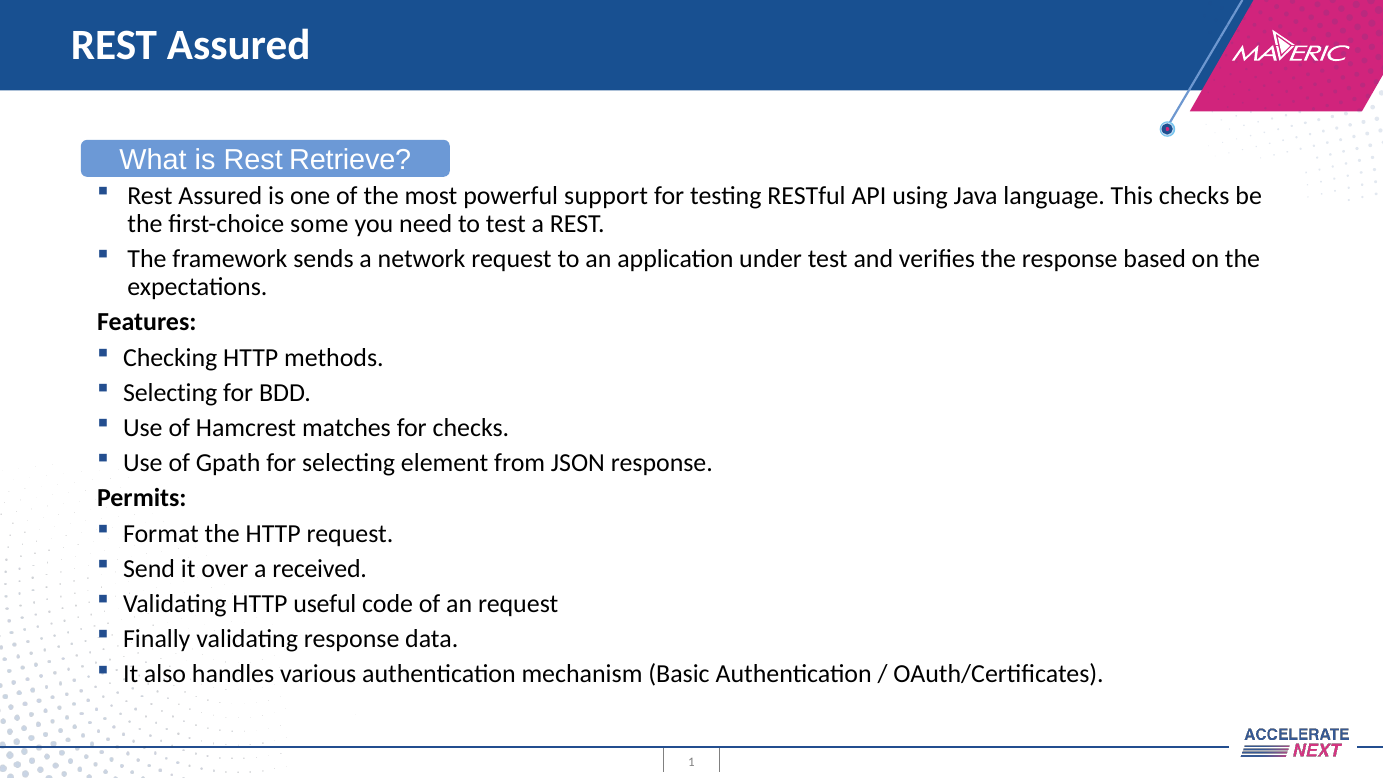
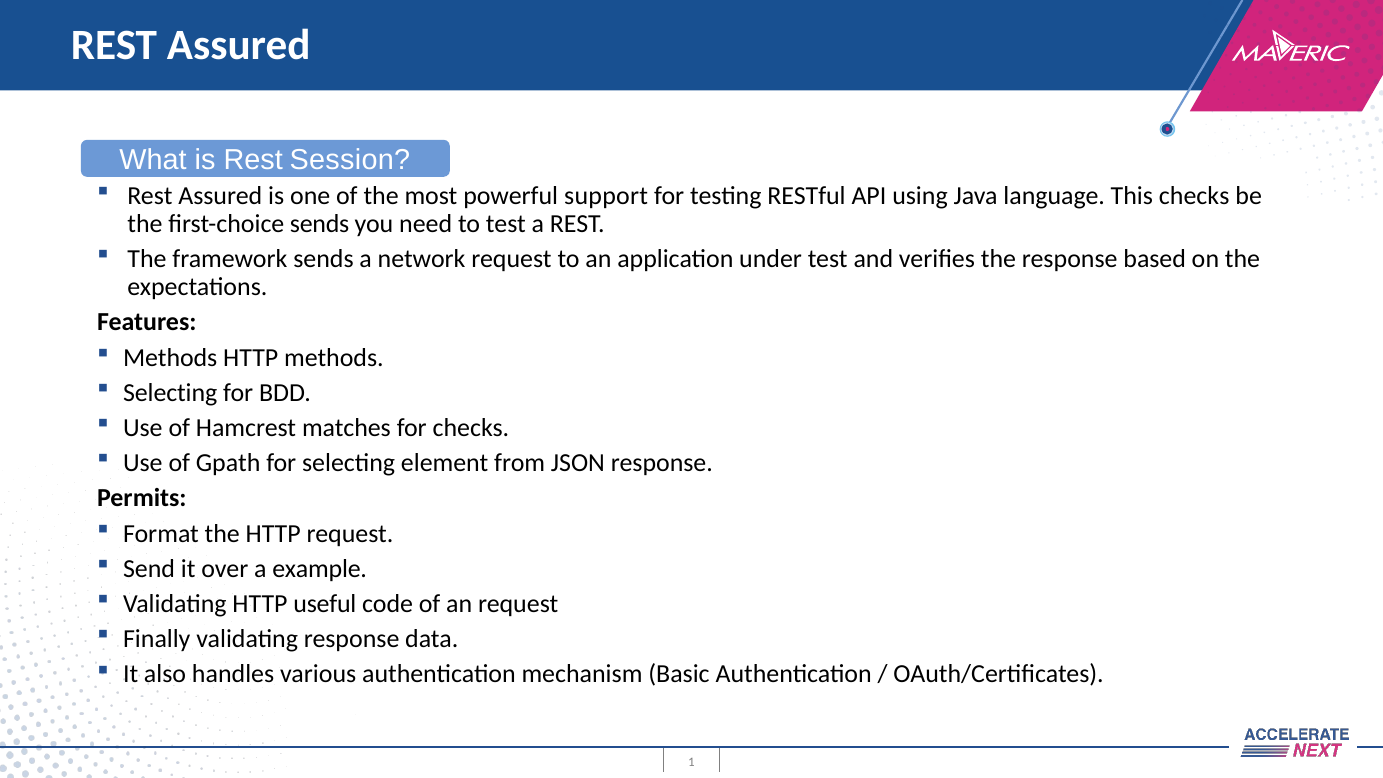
Retrieve: Retrieve -> Session (350, 160)
first-choice some: some -> sends (320, 224)
Checking: Checking -> Methods (170, 358)
received: received -> example (320, 569)
